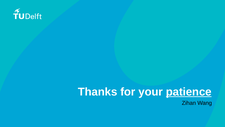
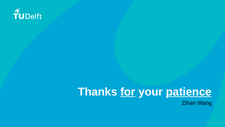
for underline: none -> present (128, 92)
